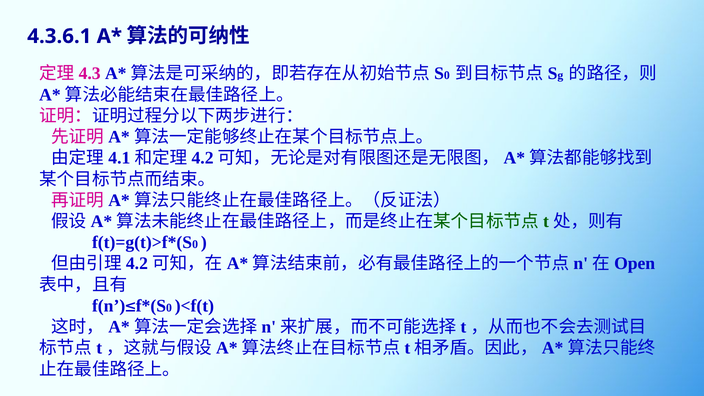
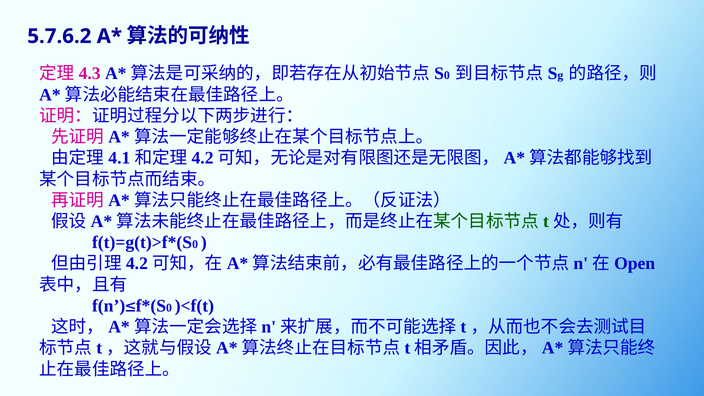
4.3.6.1: 4.3.6.1 -> 5.7.6.2 (59, 36)
